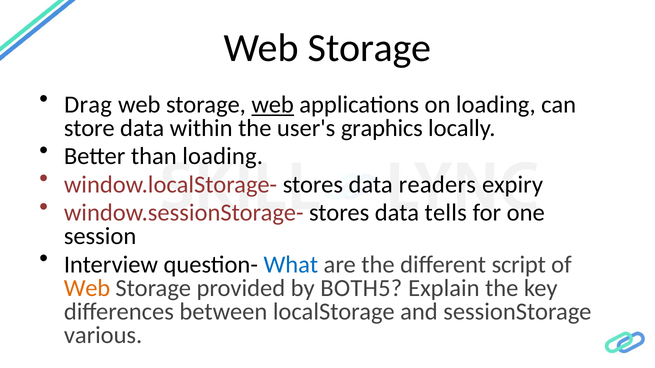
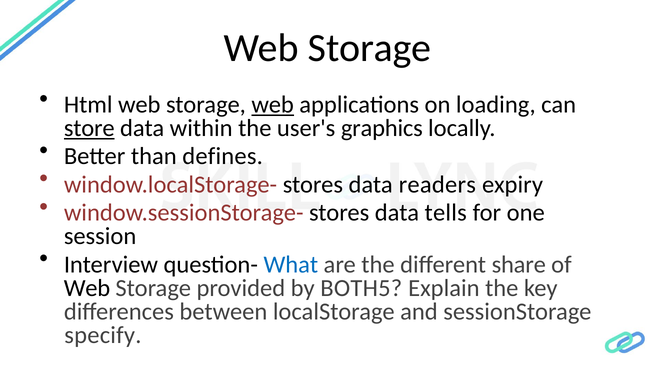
Drag: Drag -> Html (88, 105)
store underline: none -> present (89, 128)
than loading: loading -> defines (223, 157)
script: script -> share (519, 265)
Web colour: orange -> black (87, 288)
various: various -> specify (103, 336)
